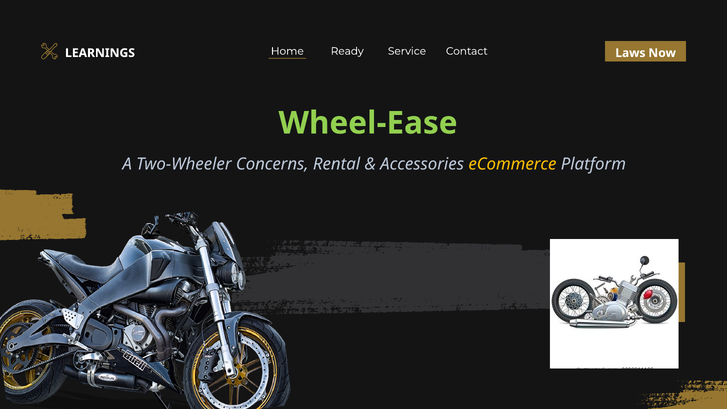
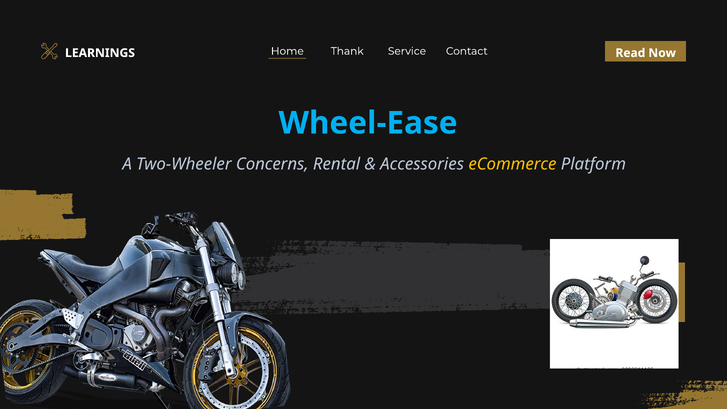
Ready: Ready -> Thank (347, 51)
Laws: Laws -> Read (630, 53)
Wheel-Ease colour: light green -> light blue (368, 123)
